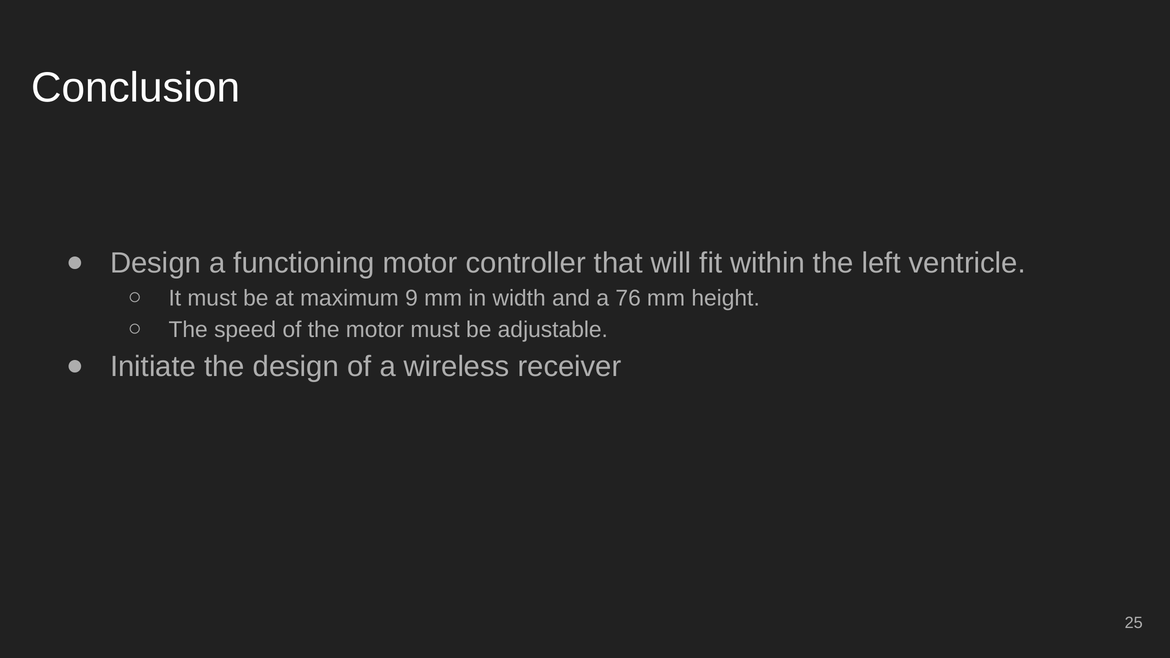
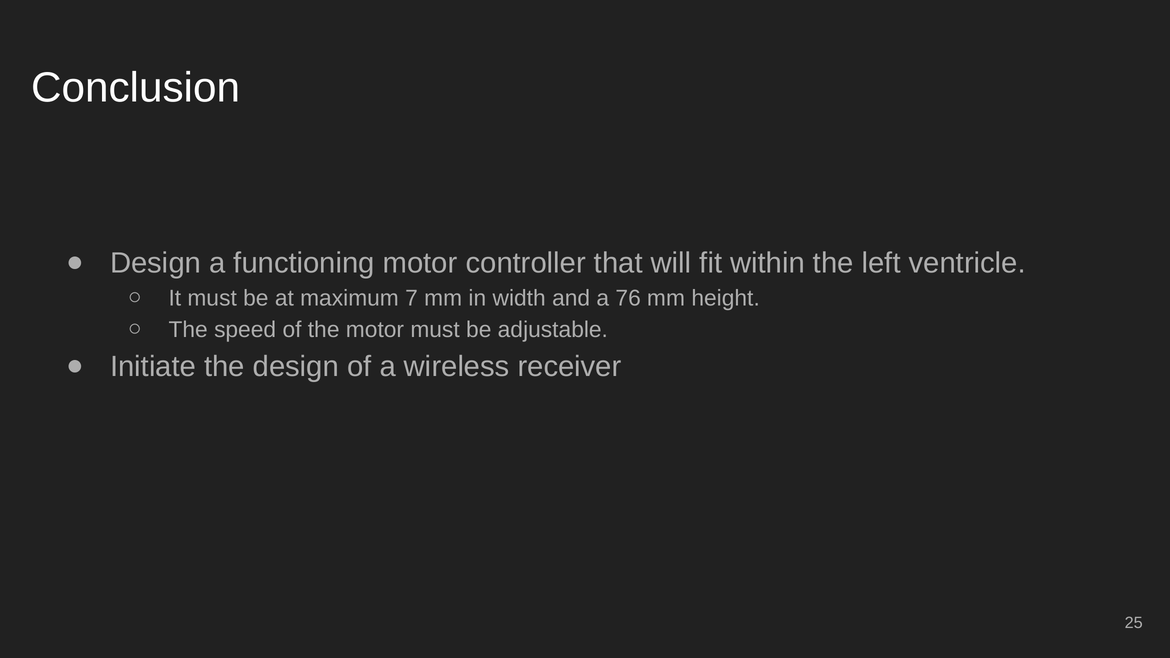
9: 9 -> 7 (412, 298)
